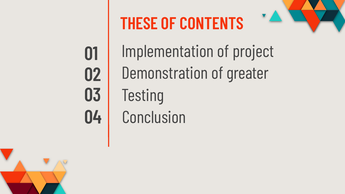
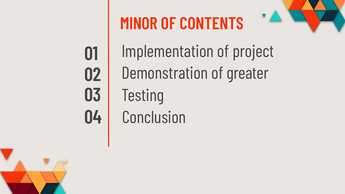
THESE: THESE -> MINOR (139, 24)
